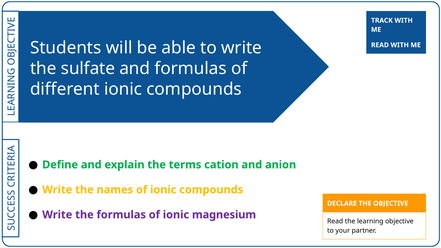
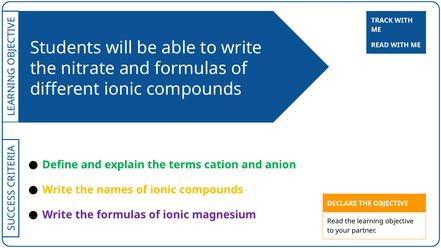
sulfate: sulfate -> nitrate (88, 68)
